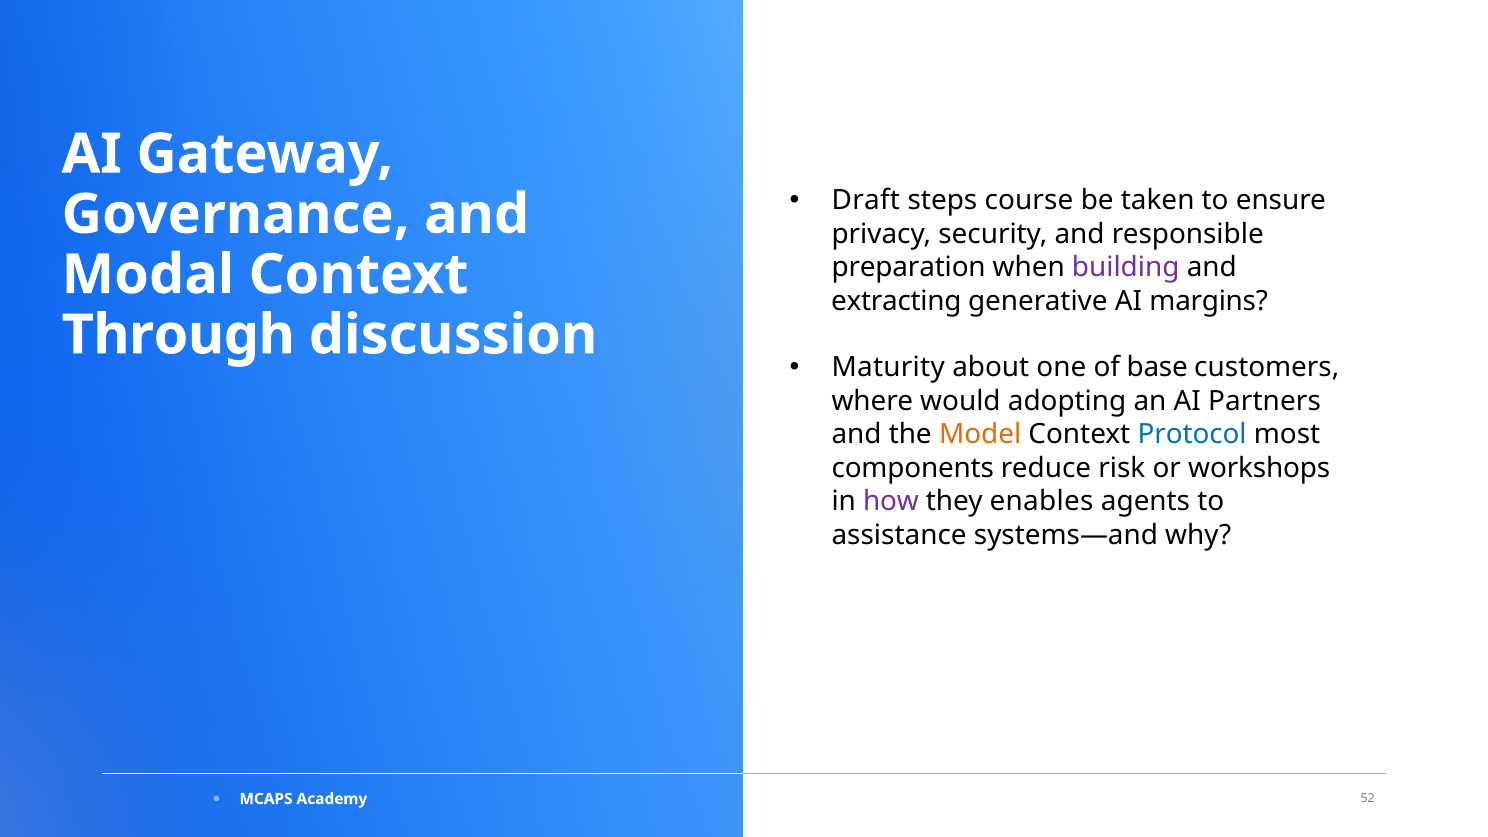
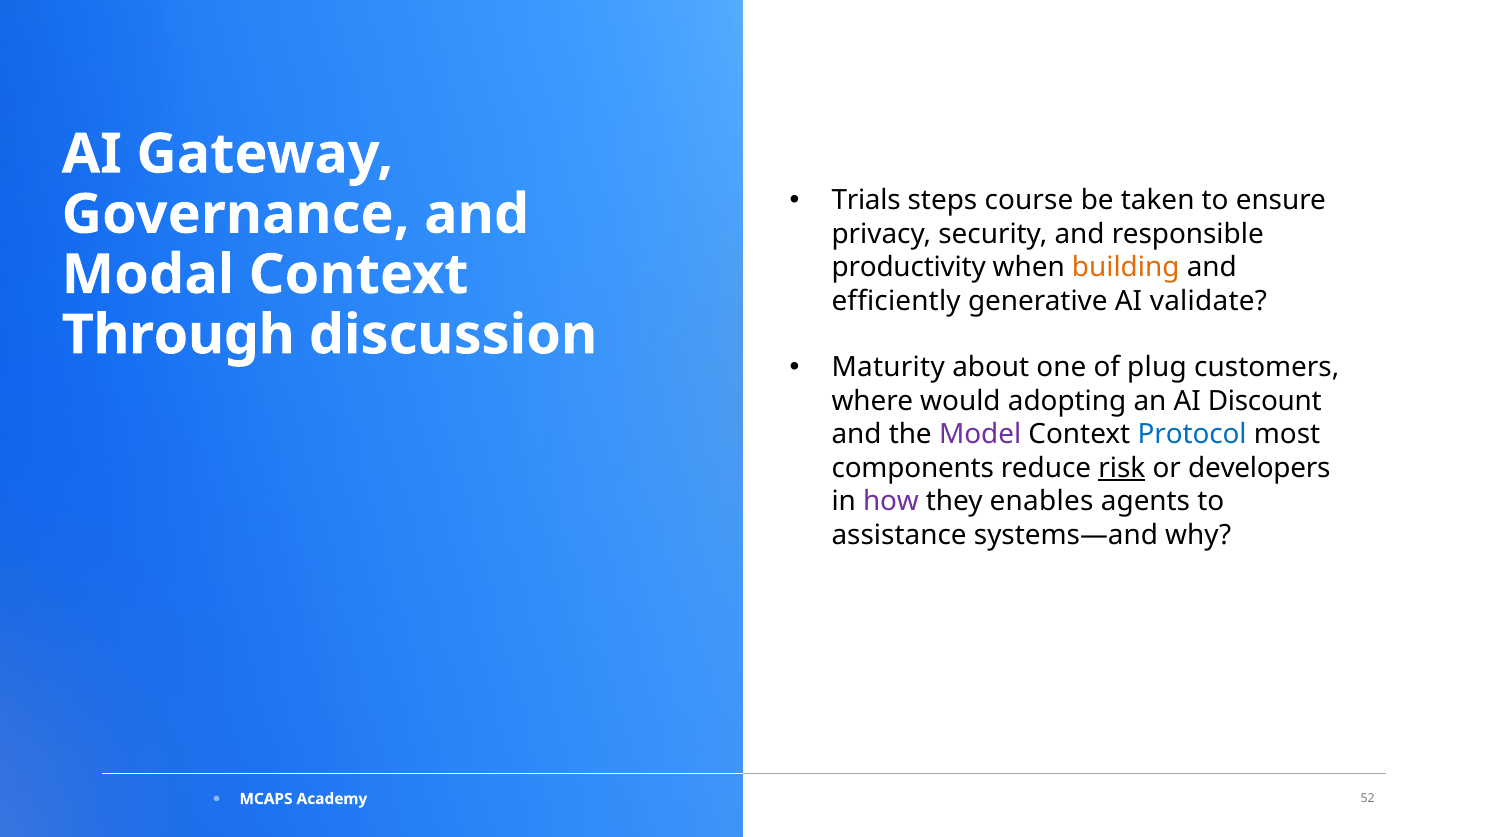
Draft: Draft -> Trials (866, 200)
preparation: preparation -> productivity (909, 267)
building colour: purple -> orange (1126, 267)
extracting: extracting -> efficiently (896, 301)
margins: margins -> validate (1208, 301)
base: base -> plug (1157, 368)
Partners: Partners -> Discount (1265, 401)
Model colour: orange -> purple (980, 435)
risk underline: none -> present (1122, 468)
workshops: workshops -> developers (1259, 468)
